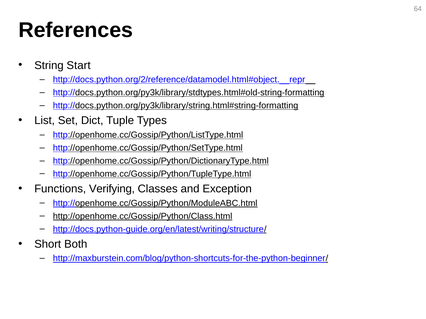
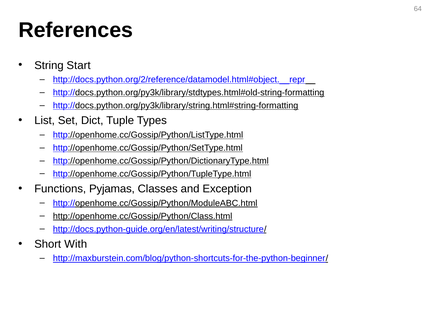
Verifying: Verifying -> Pyjamas (112, 189)
Both: Both -> With (76, 245)
